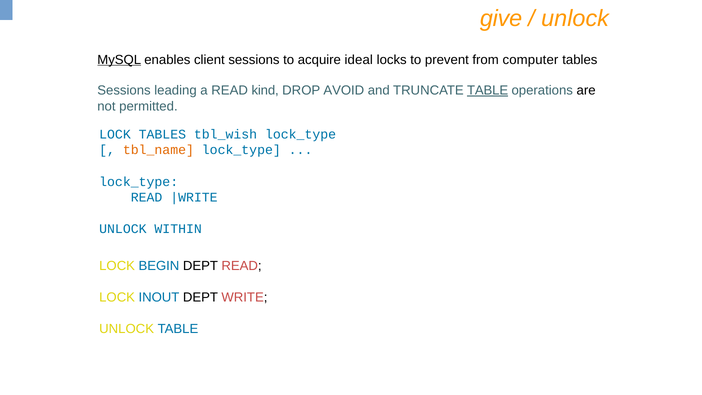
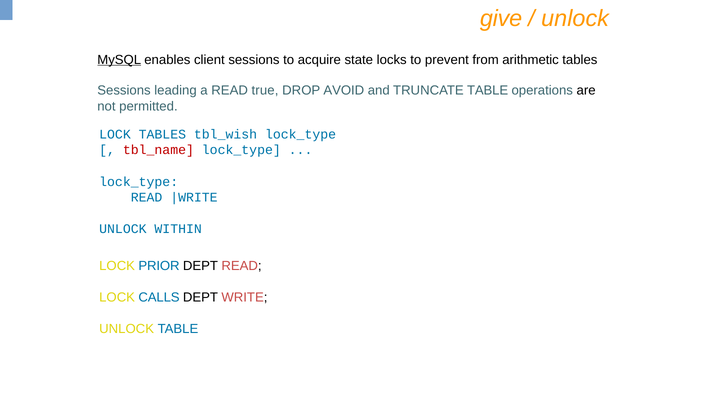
ideal: ideal -> state (359, 60)
computer: computer -> arithmetic (531, 60)
kind: kind -> true (265, 90)
TABLE underline: present -> none (488, 90)
tbl_name colour: orange -> red (158, 150)
BEGIN: BEGIN -> PRIOR (159, 266)
INOUT: INOUT -> CALLS (159, 297)
